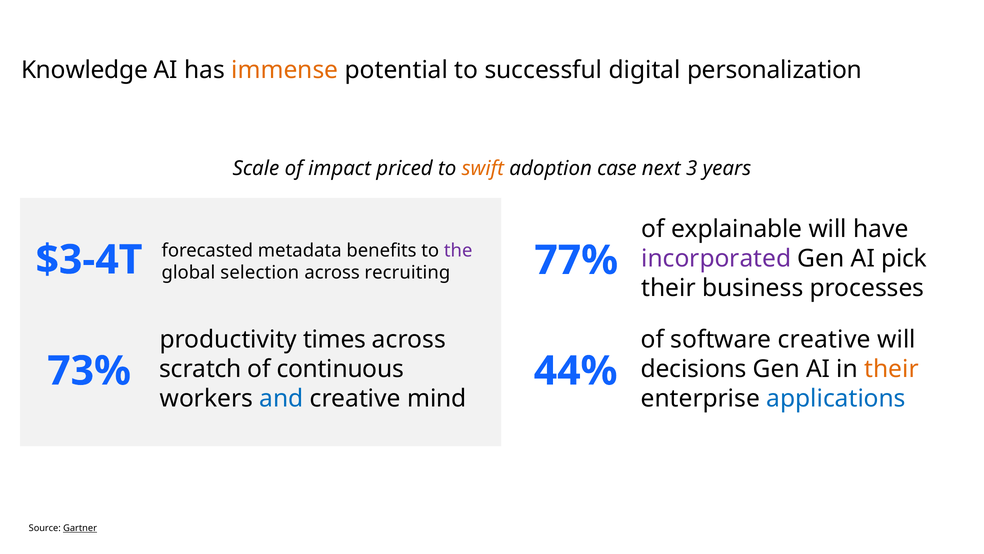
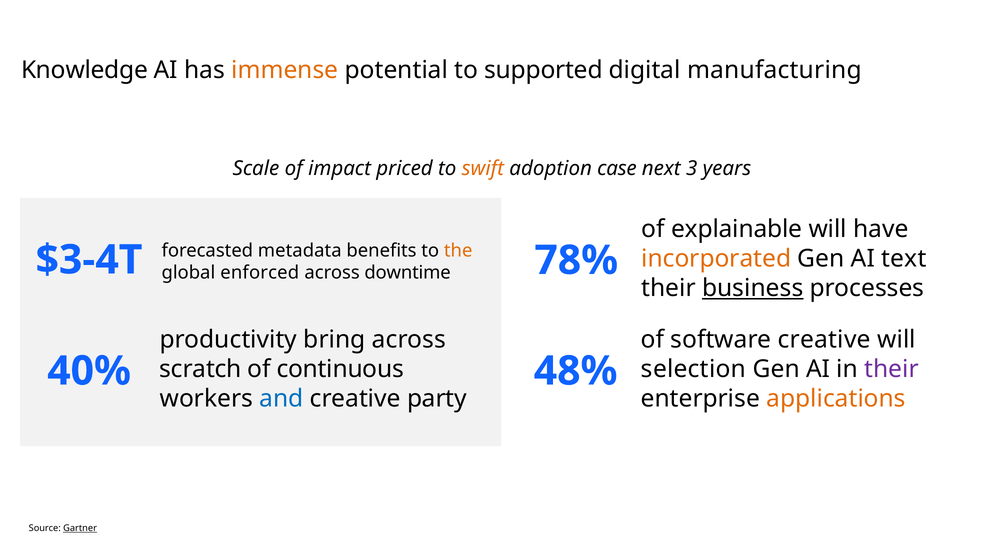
successful: successful -> supported (544, 70)
personalization: personalization -> manufacturing (774, 70)
the colour: purple -> orange (458, 250)
incorporated colour: purple -> orange (716, 258)
pick: pick -> text (904, 258)
77%: 77% -> 78% (576, 260)
selection: selection -> enforced (260, 272)
recruiting: recruiting -> downtime (408, 272)
business underline: none -> present (753, 288)
times: times -> bring (334, 339)
decisions: decisions -> selection (693, 369)
their colour: orange -> purple (892, 369)
73%: 73% -> 40% (89, 371)
44%: 44% -> 48% (576, 371)
mind: mind -> party (437, 398)
applications colour: blue -> orange (836, 398)
